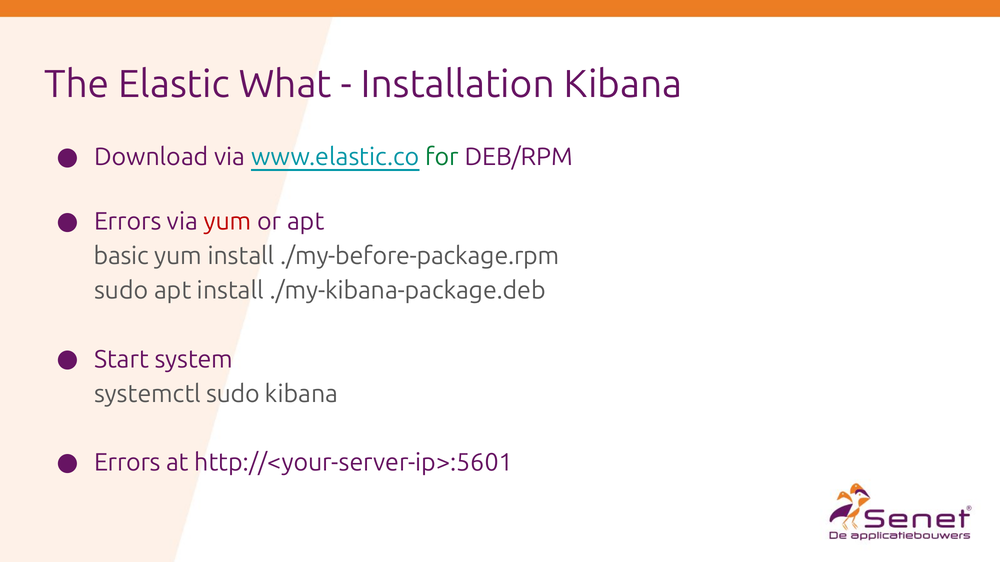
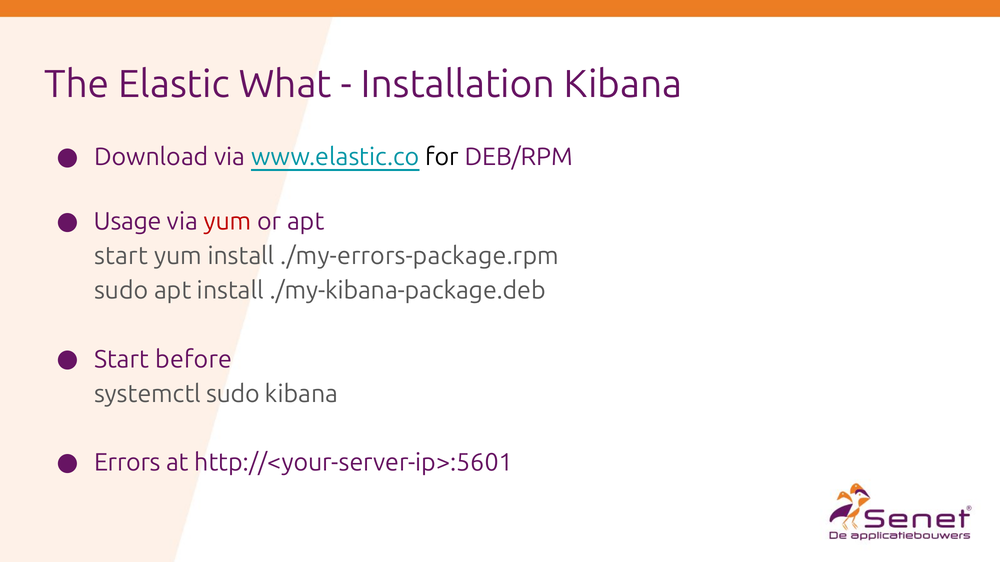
for colour: green -> black (442, 157)
Errors: Errors -> Usage (128, 222)
basic: basic -> start (121, 256)
./my-before-package.rpm: ./my-before-package.rpm -> ./my-errors-package.rpm (420, 256)
system: system -> before (194, 360)
